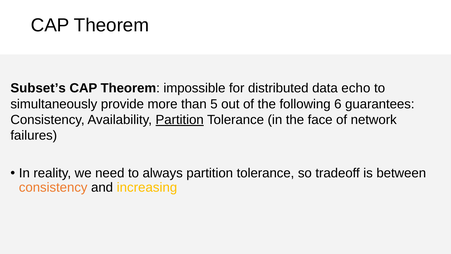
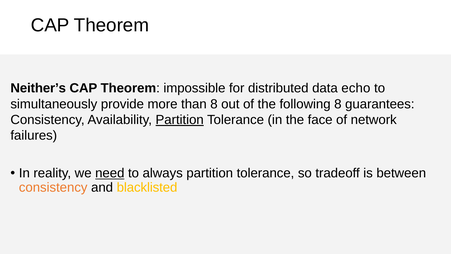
Subset’s: Subset’s -> Neither’s (38, 88)
than 5: 5 -> 8 (214, 104)
following 6: 6 -> 8 (338, 104)
need underline: none -> present (110, 173)
increasing: increasing -> blacklisted (147, 187)
